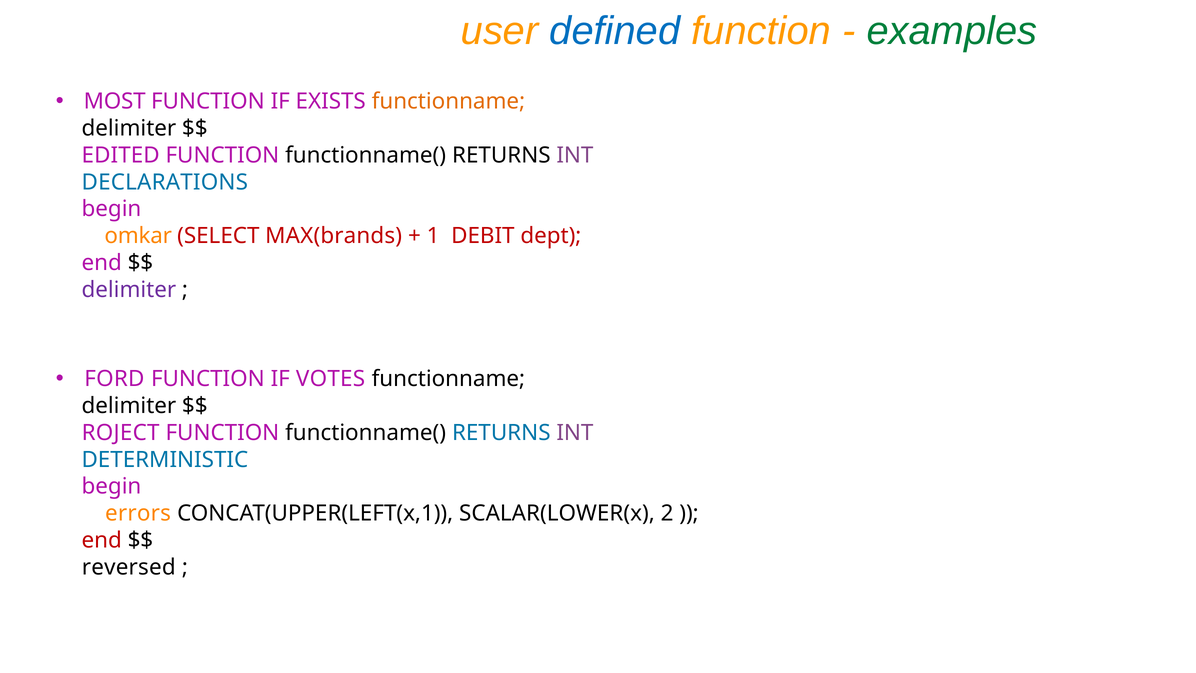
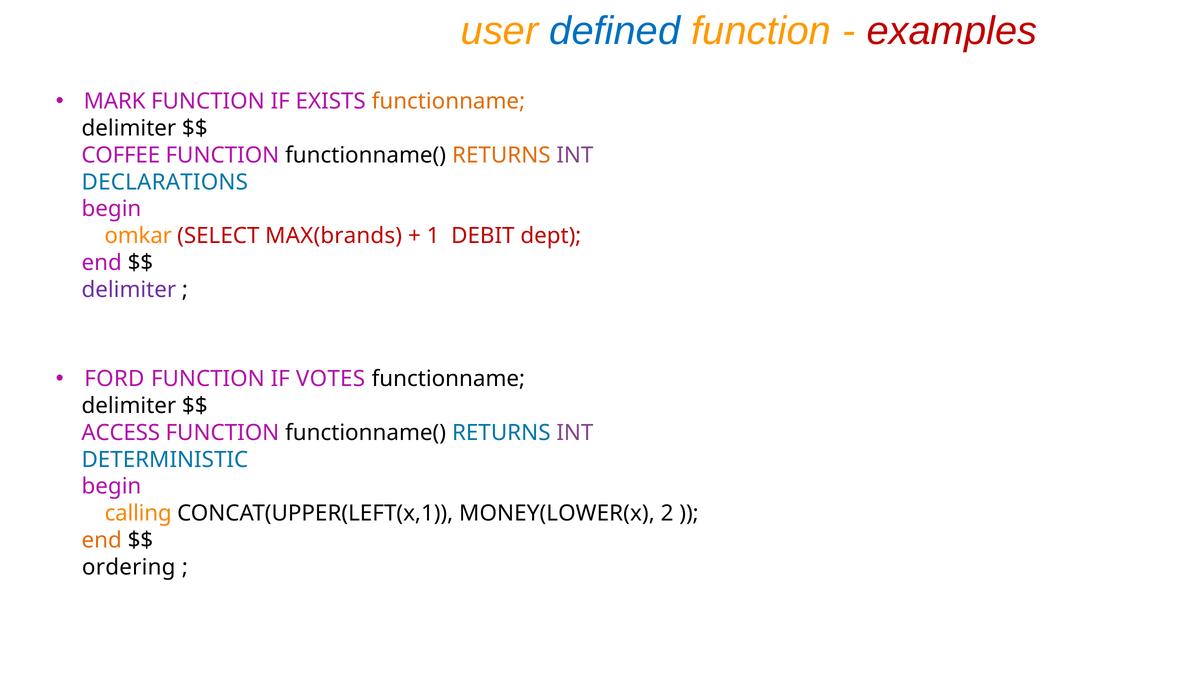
examples colour: green -> red (952, 31)
MOST: MOST -> MARK (115, 101)
EDITED: EDITED -> COFFEE (121, 155)
RETURNS colour: black -> orange (501, 155)
ROJECT: ROJECT -> ACCESS (121, 433)
errors: errors -> calling (138, 513)
SCALAR(LOWER(x: SCALAR(LOWER(x -> MONEY(LOWER(x (557, 513)
end colour: red -> orange (102, 540)
reversed: reversed -> ordering (129, 567)
